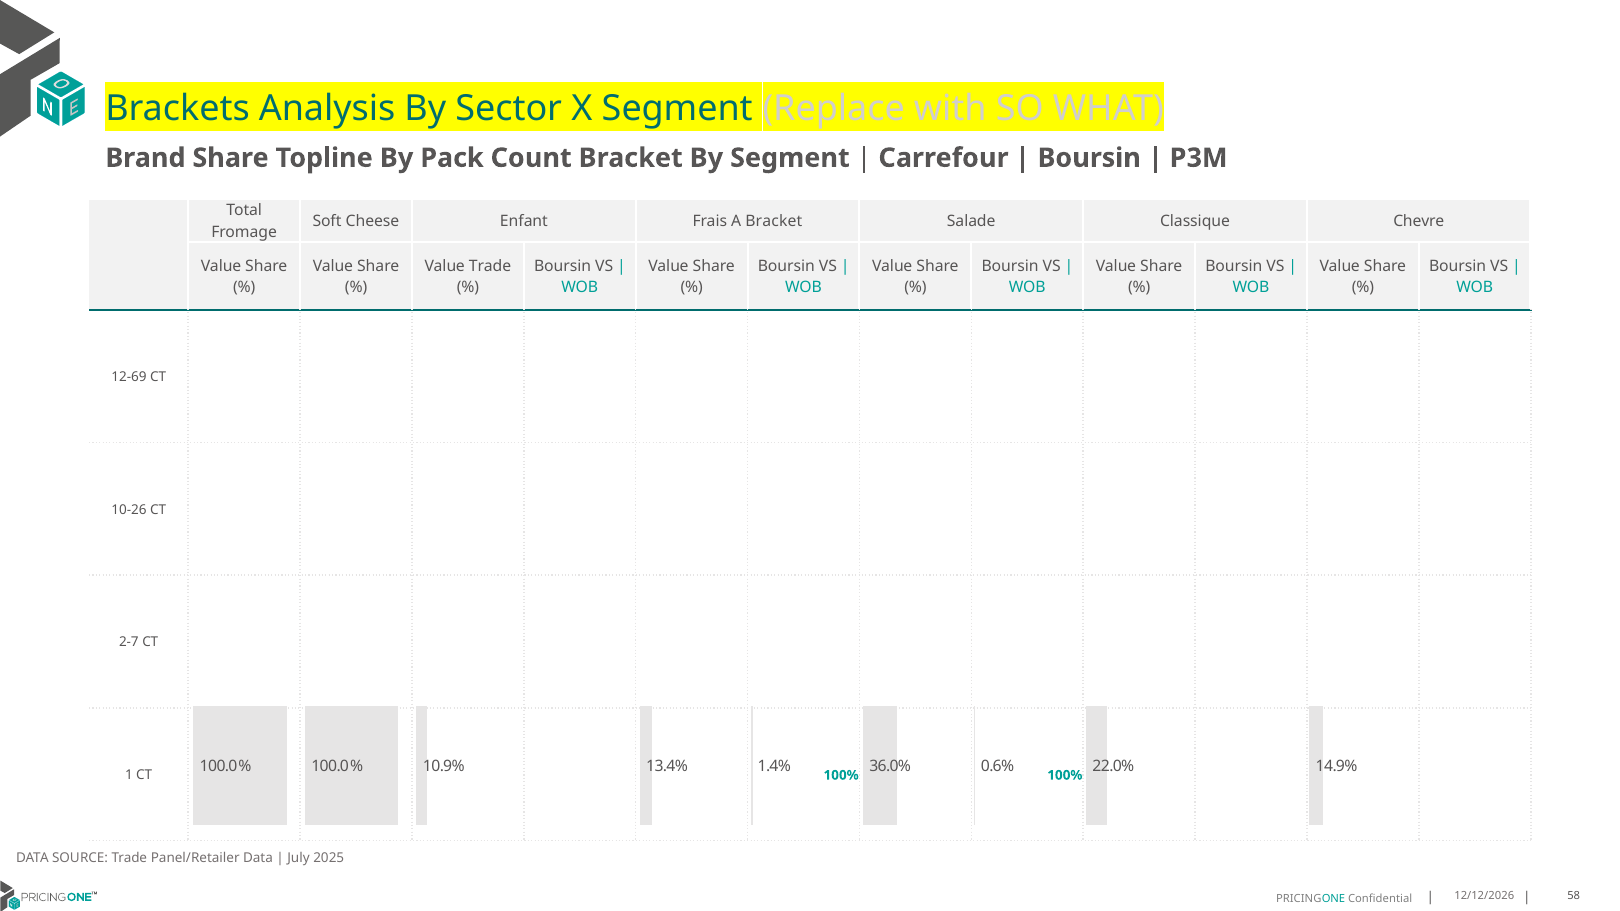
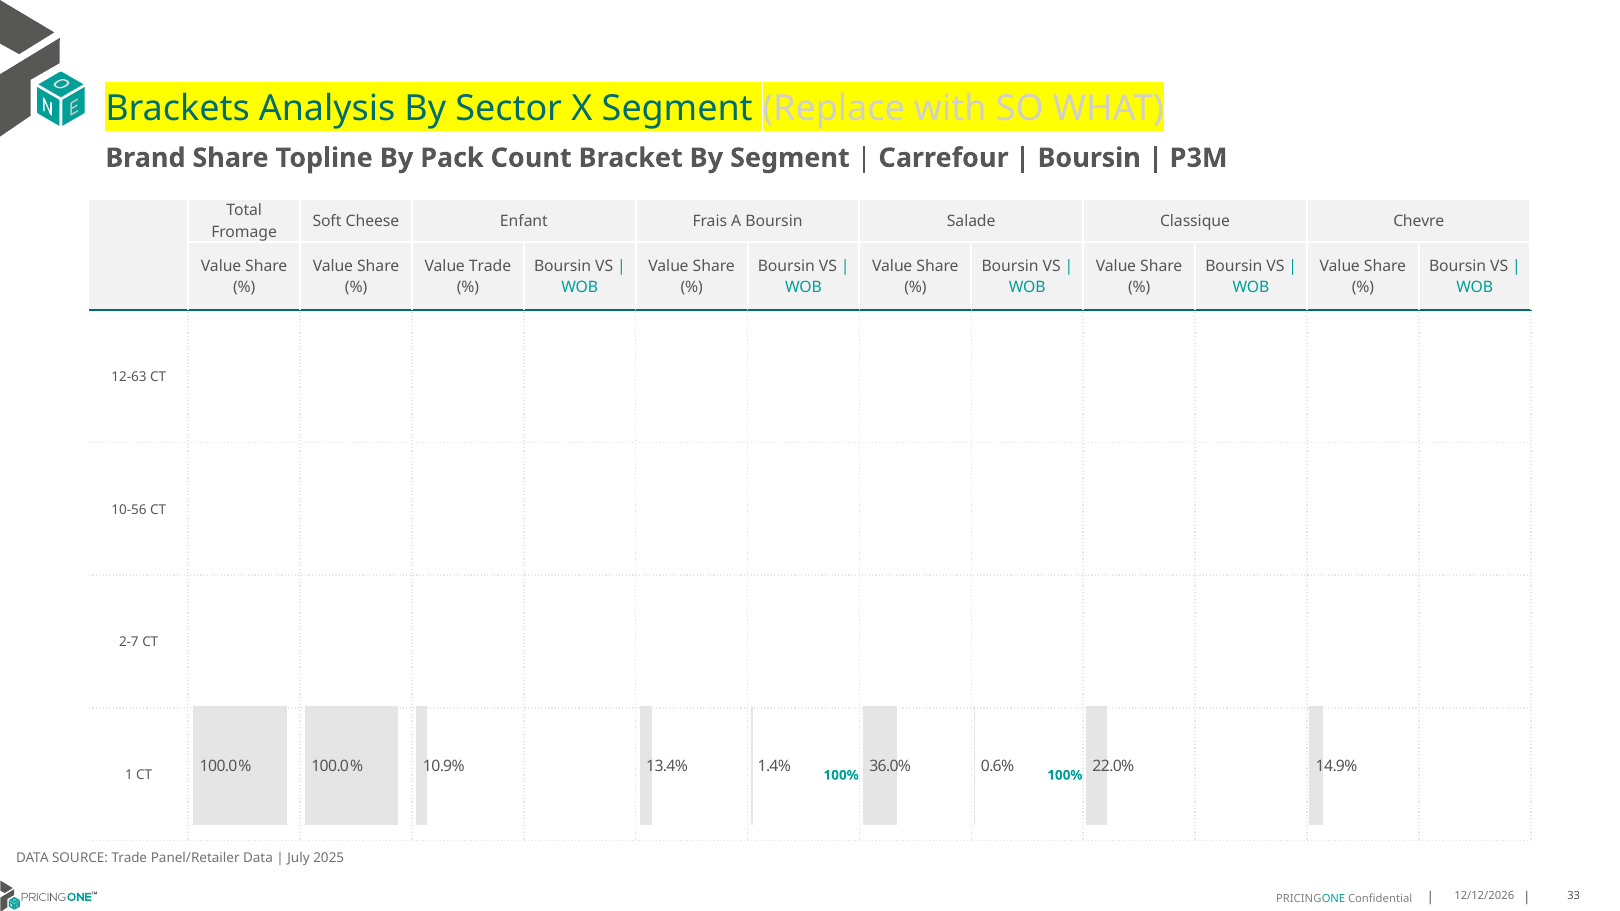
A Bracket: Bracket -> Boursin (774, 221)
12-69: 12-69 -> 12-63 (129, 377)
10-26: 10-26 -> 10-56 (129, 510)
58: 58 -> 33 (1574, 896)
